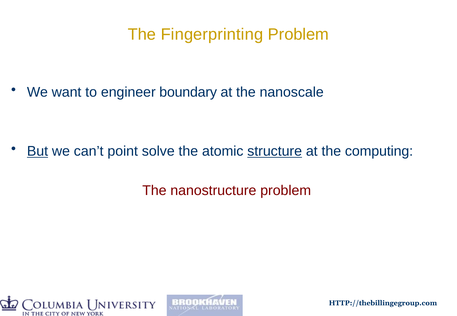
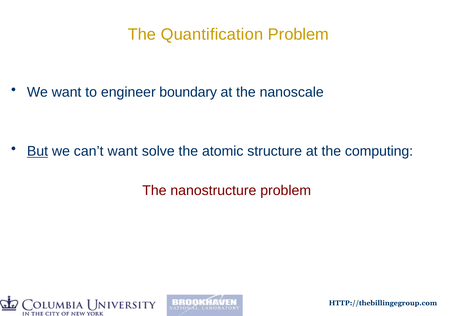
Fingerprinting: Fingerprinting -> Quantification (212, 35)
can’t point: point -> want (123, 151)
structure underline: present -> none (275, 151)
